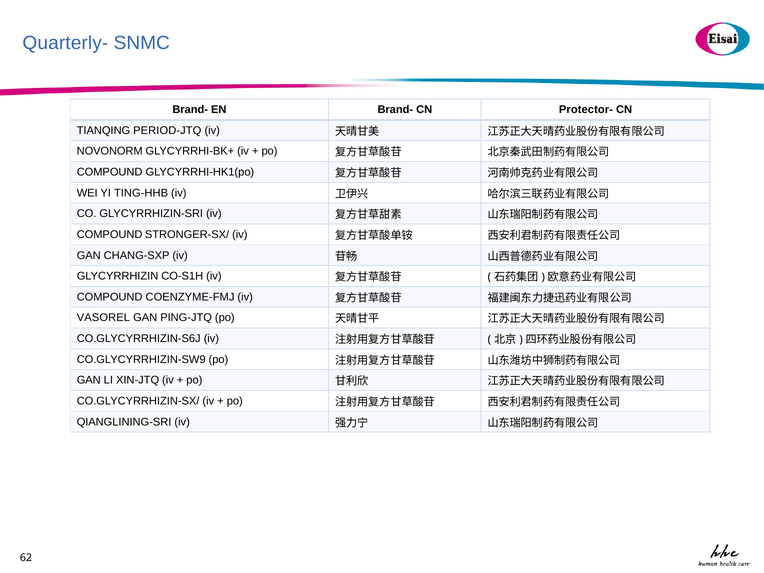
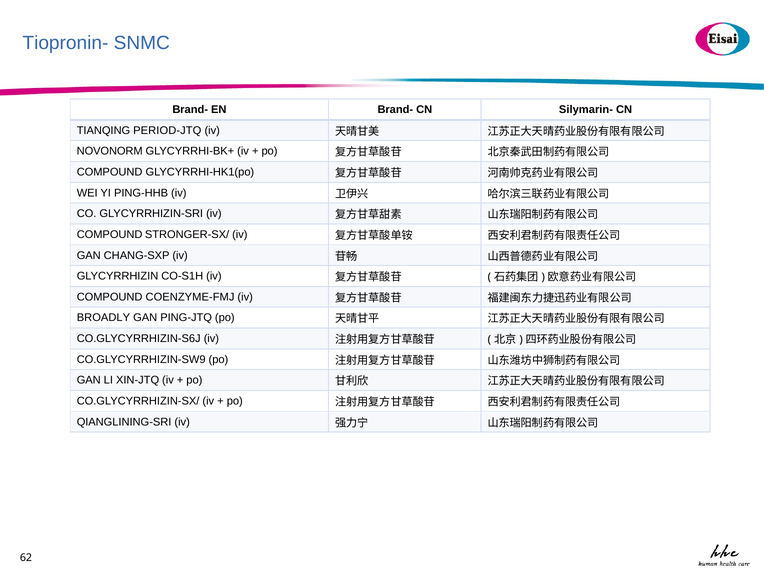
Quarterly-: Quarterly- -> Tiopronin- (65, 43)
Protector-: Protector- -> Silymarin- (586, 110)
TING-HHB: TING-HHB -> PING-HHB (141, 193)
VASOREL: VASOREL -> BROADLY (103, 318)
